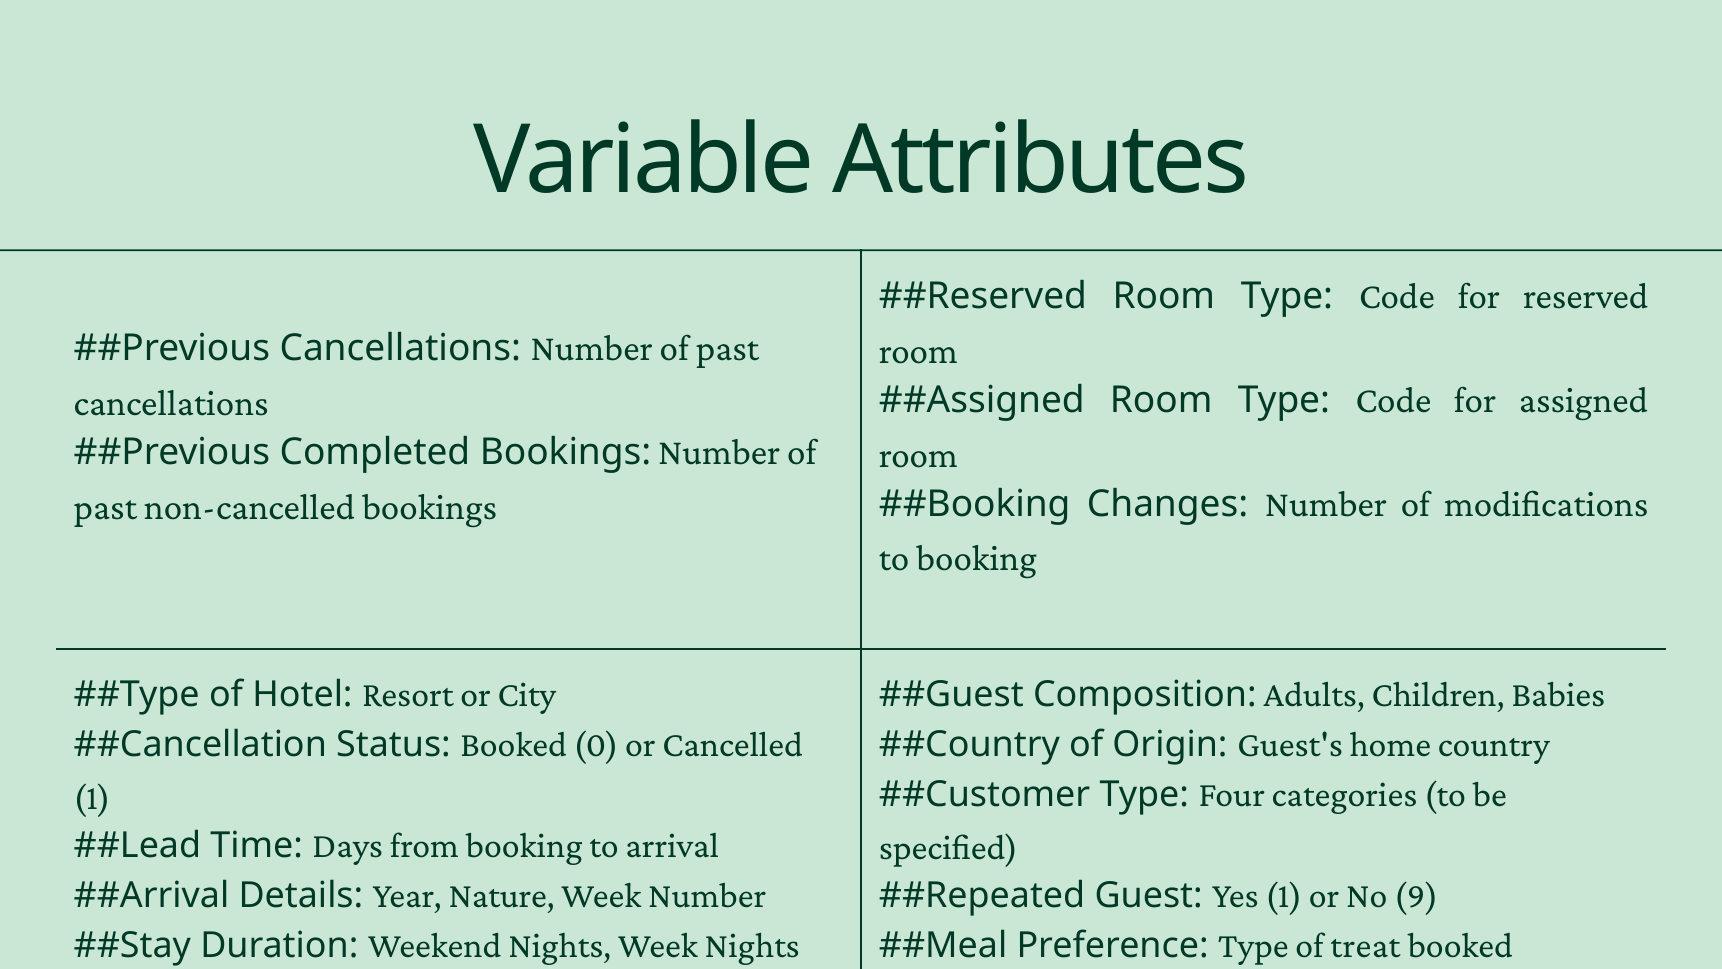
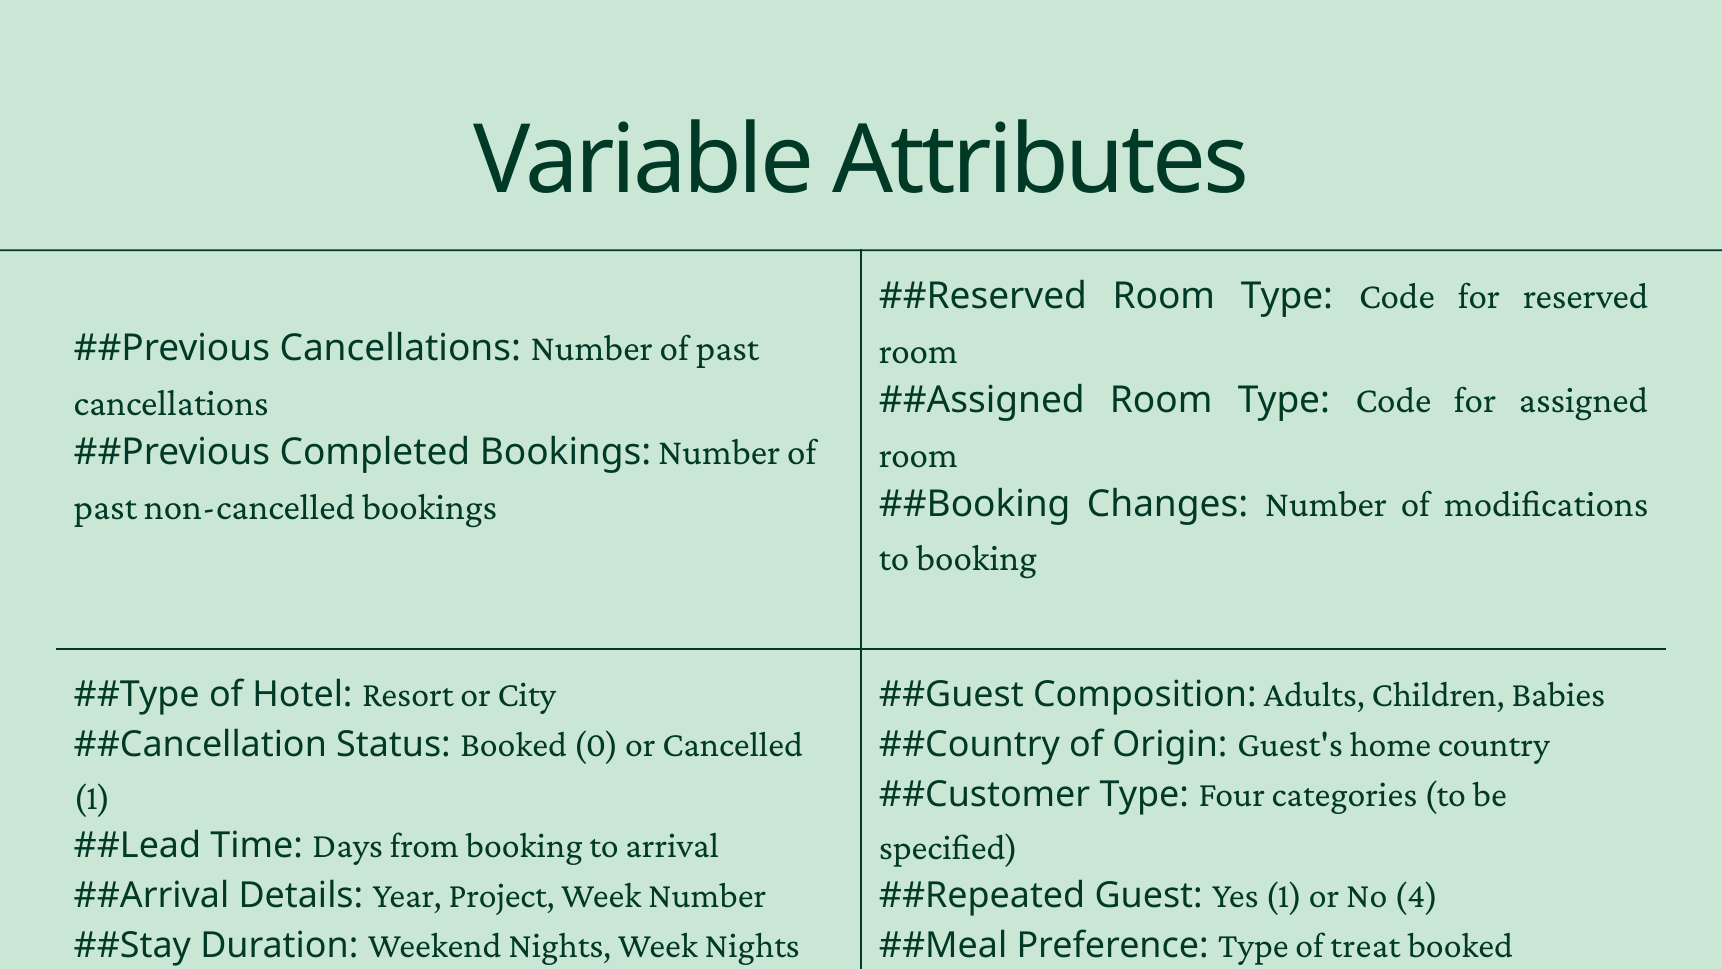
Nature: Nature -> Project (502, 895)
9: 9 -> 4 (1416, 895)
